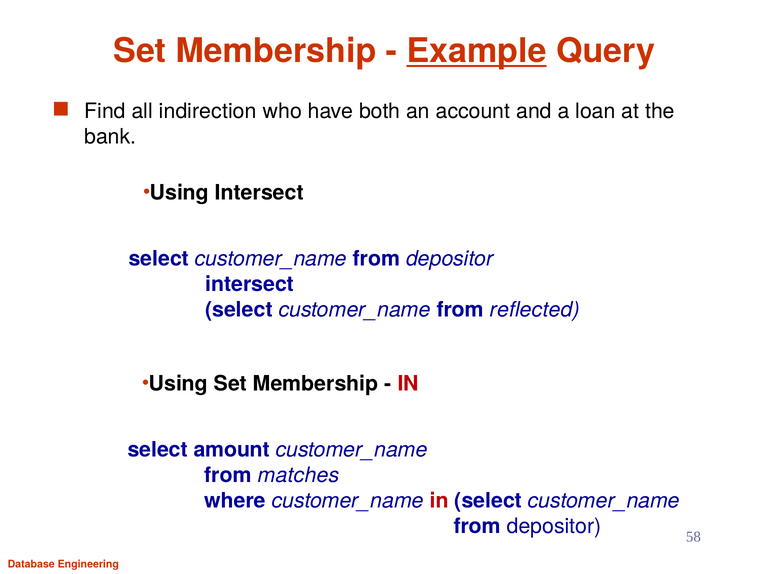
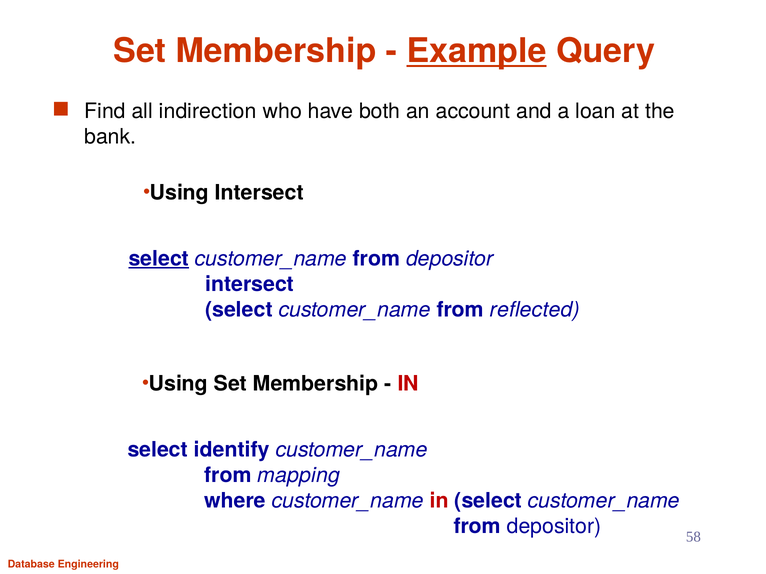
select underline: none -> present (159, 259)
amount: amount -> identify (232, 450)
matches: matches -> mapping (299, 476)
